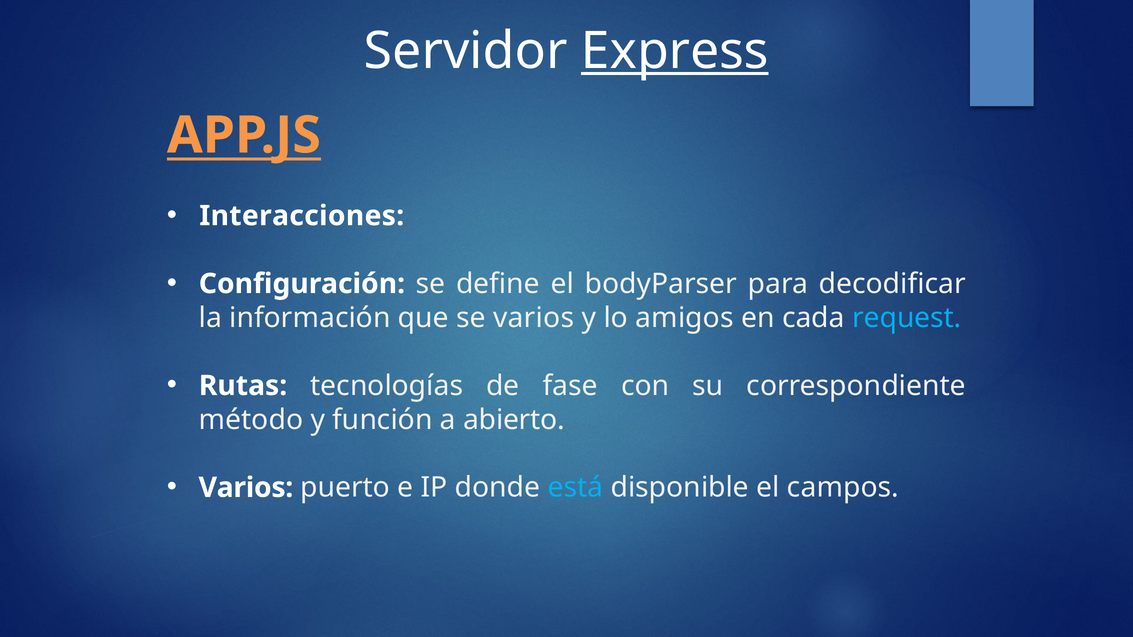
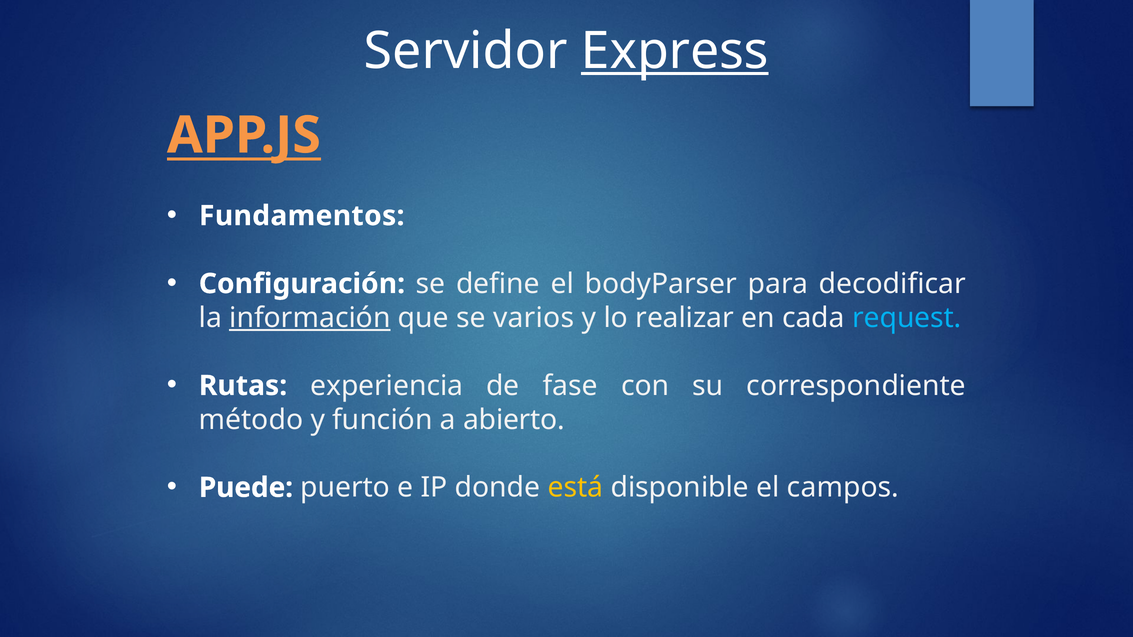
Interacciones: Interacciones -> Fundamentos (302, 216)
información underline: none -> present (310, 318)
amigos: amigos -> realizar (685, 318)
tecnologías: tecnologías -> experiencia (387, 386)
Varios: Varios -> Puede (246, 488)
está colour: light blue -> yellow (575, 488)
